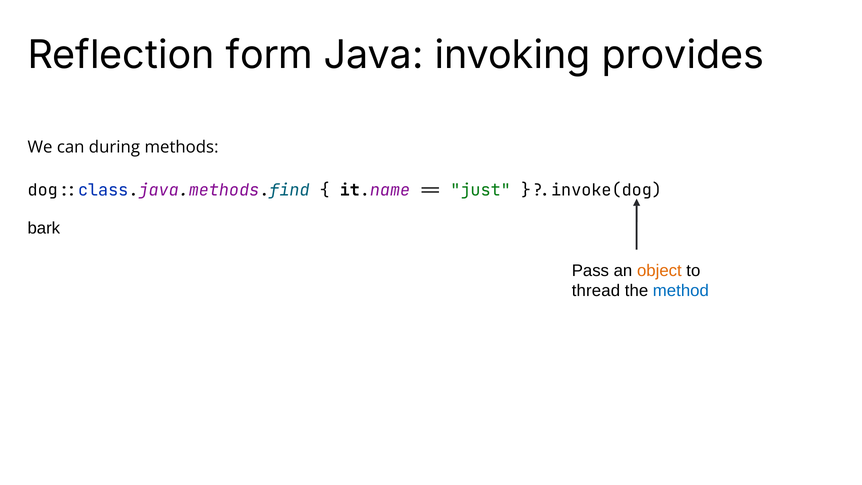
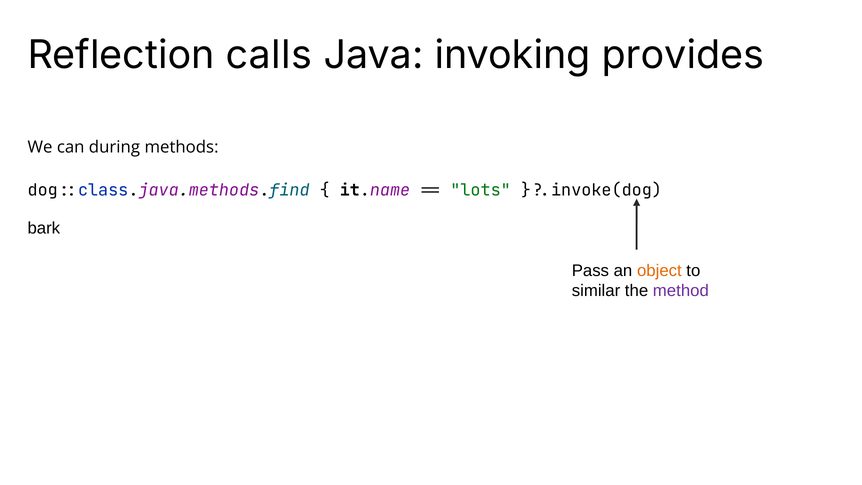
form: form -> calls (269, 55)
just: just -> lots (481, 190)
thread: thread -> similar (596, 291)
method colour: blue -> purple (681, 291)
